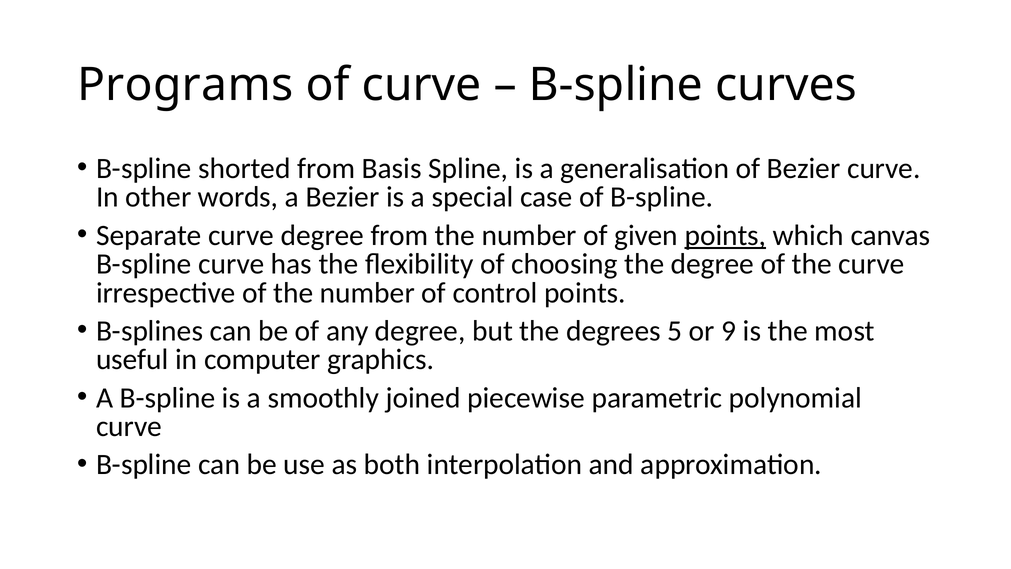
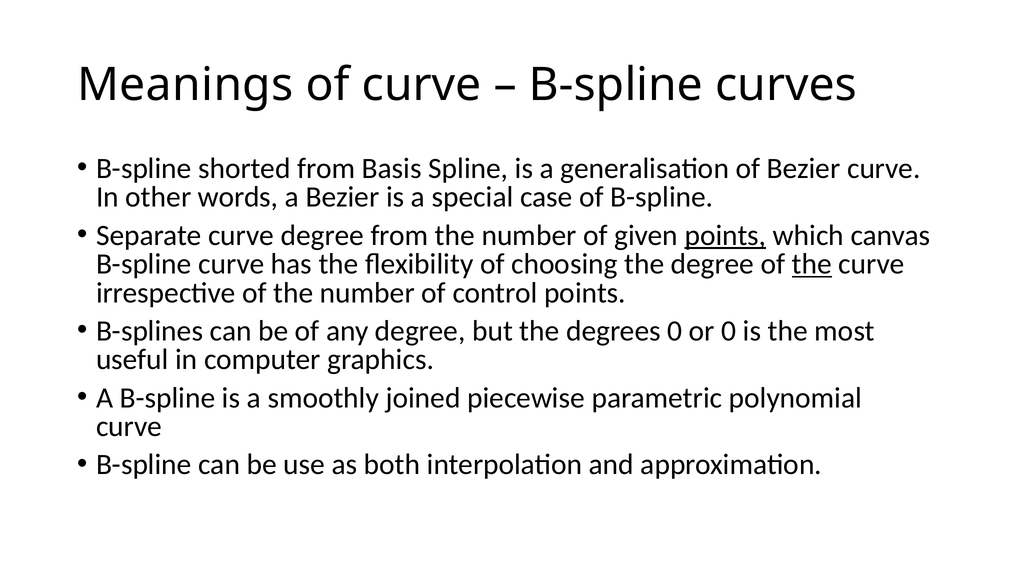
Programs: Programs -> Meanings (185, 85)
the underline: none -> present (812, 264)
degrees 5: 5 -> 0 (675, 331)
or 9: 9 -> 0 (729, 331)
